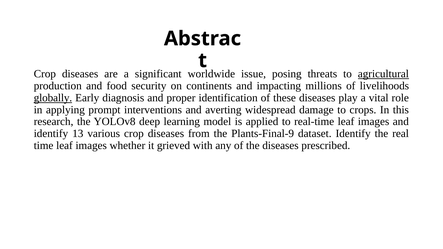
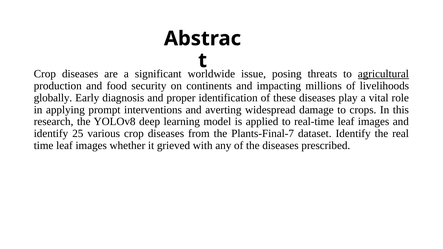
globally underline: present -> none (53, 98)
13: 13 -> 25 (78, 134)
Plants-Final-9: Plants-Final-9 -> Plants-Final-7 (263, 134)
